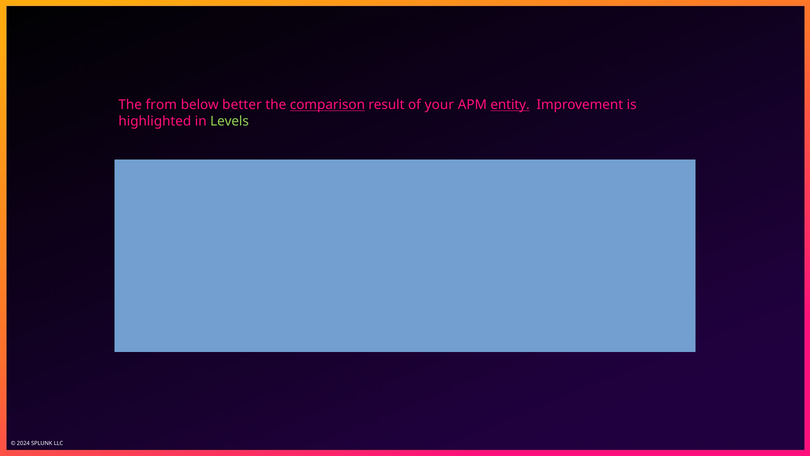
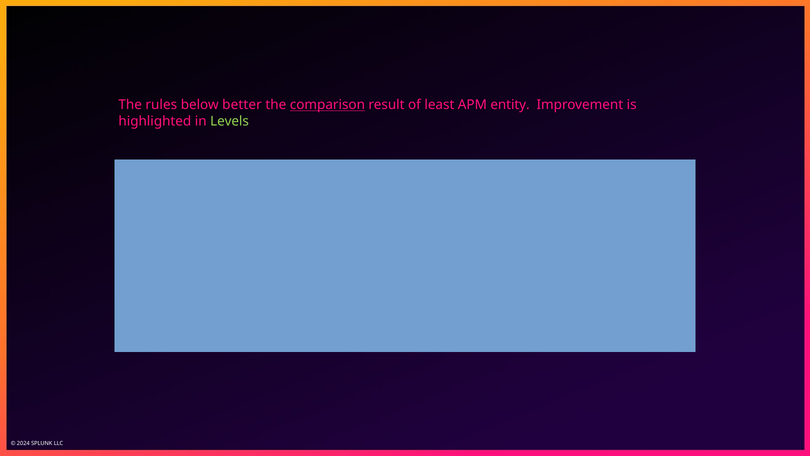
from: from -> rules (161, 105)
your: your -> least (439, 105)
entity underline: present -> none (510, 105)
